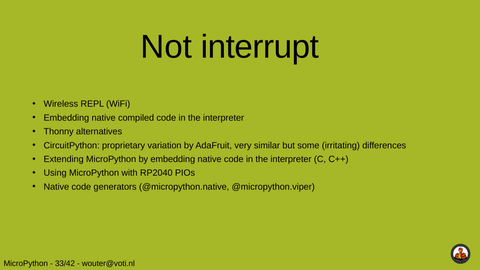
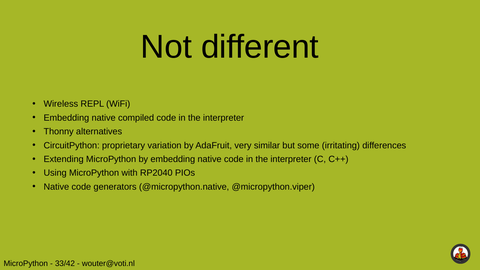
interrupt: interrupt -> different (260, 47)
